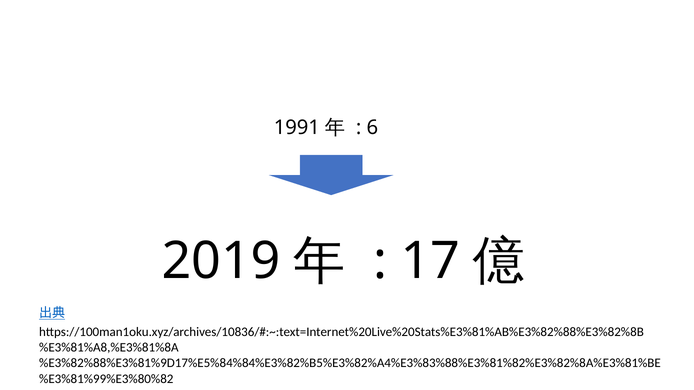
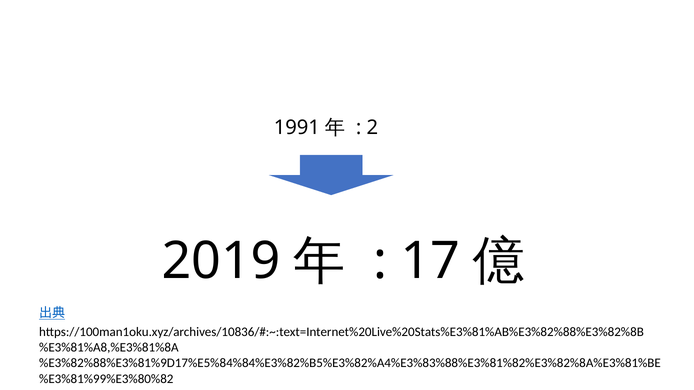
6: 6 -> 2 (372, 128)
